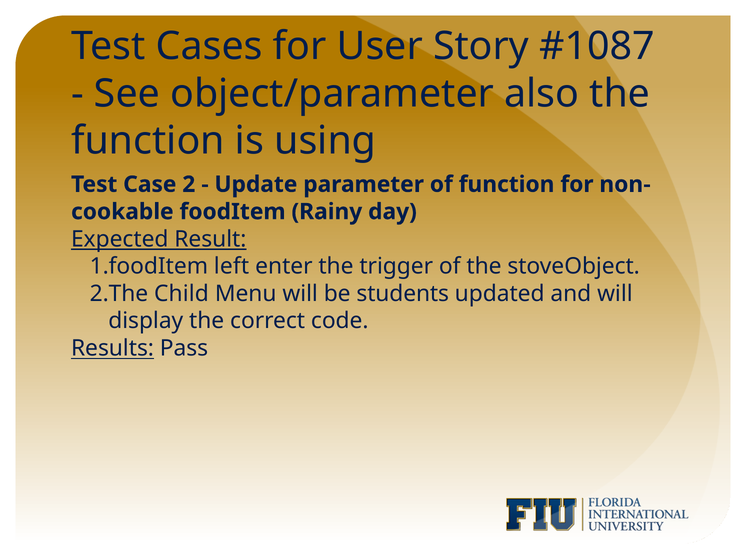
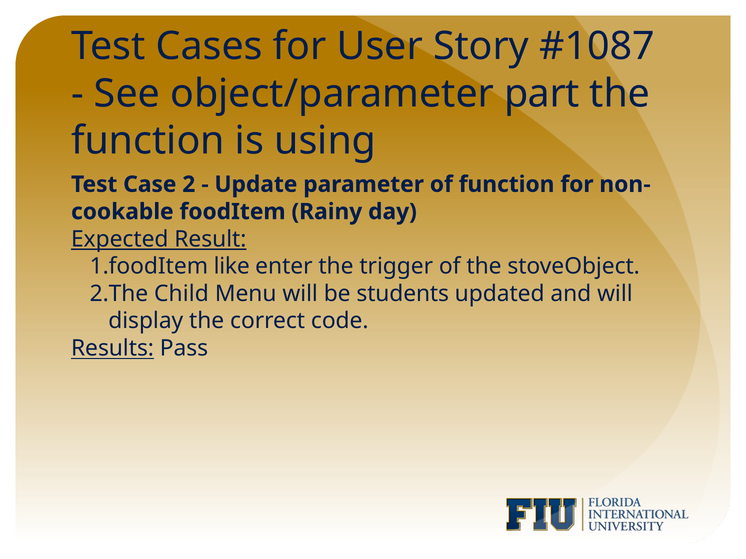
also: also -> part (542, 94)
left: left -> like (232, 267)
